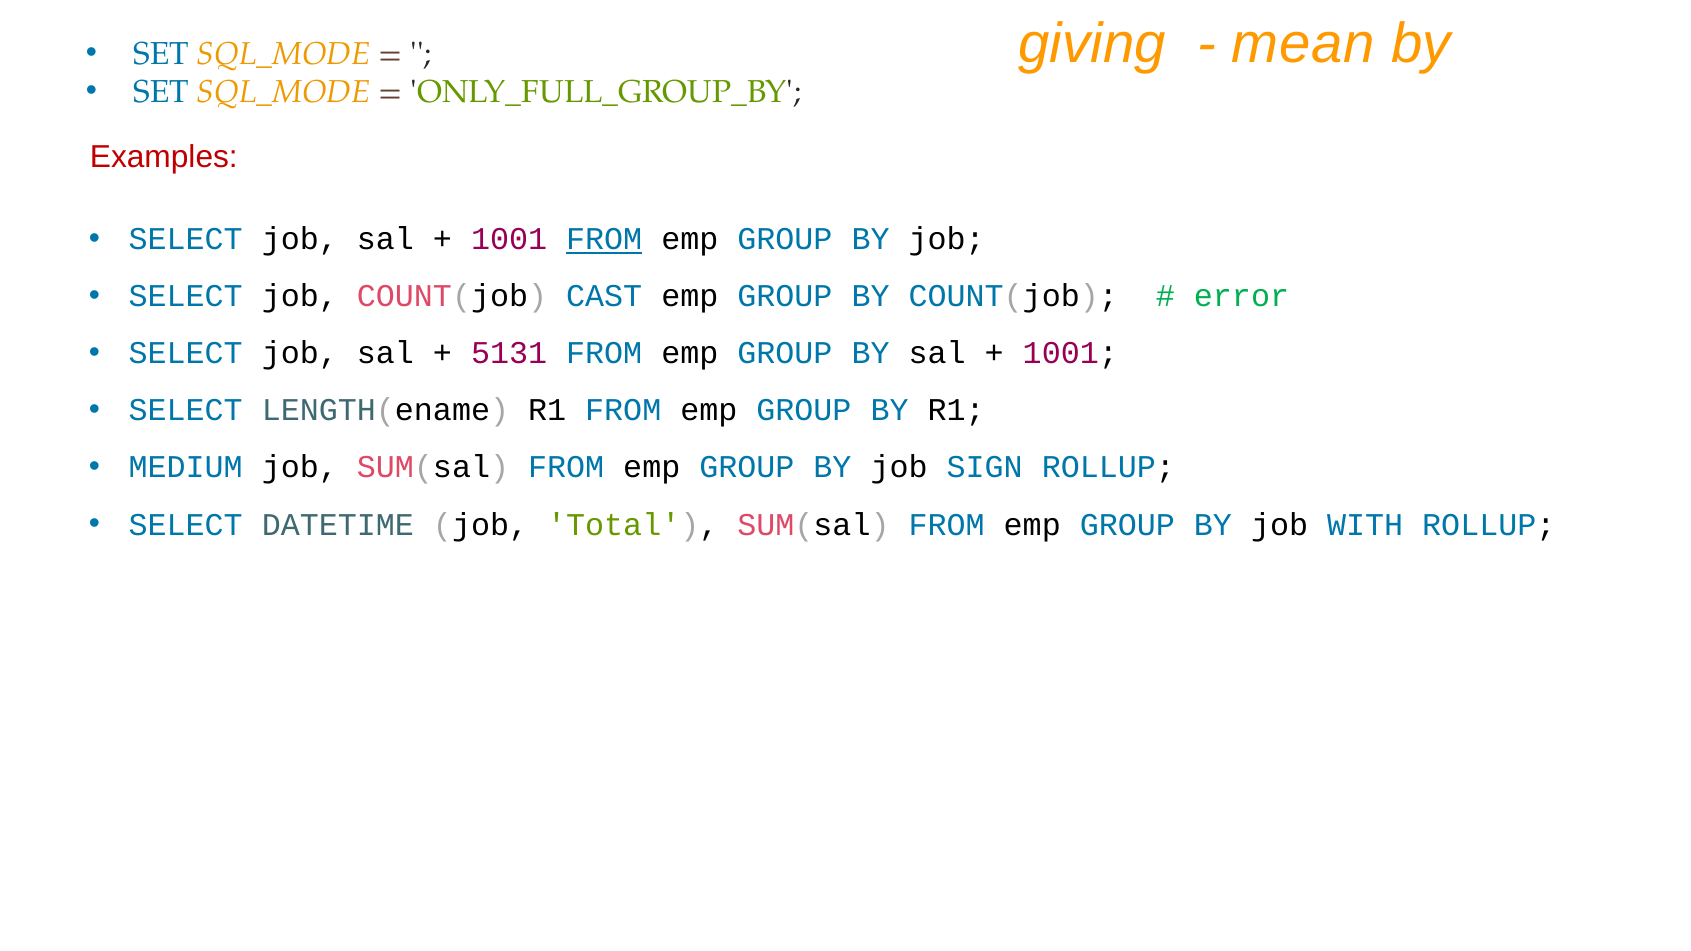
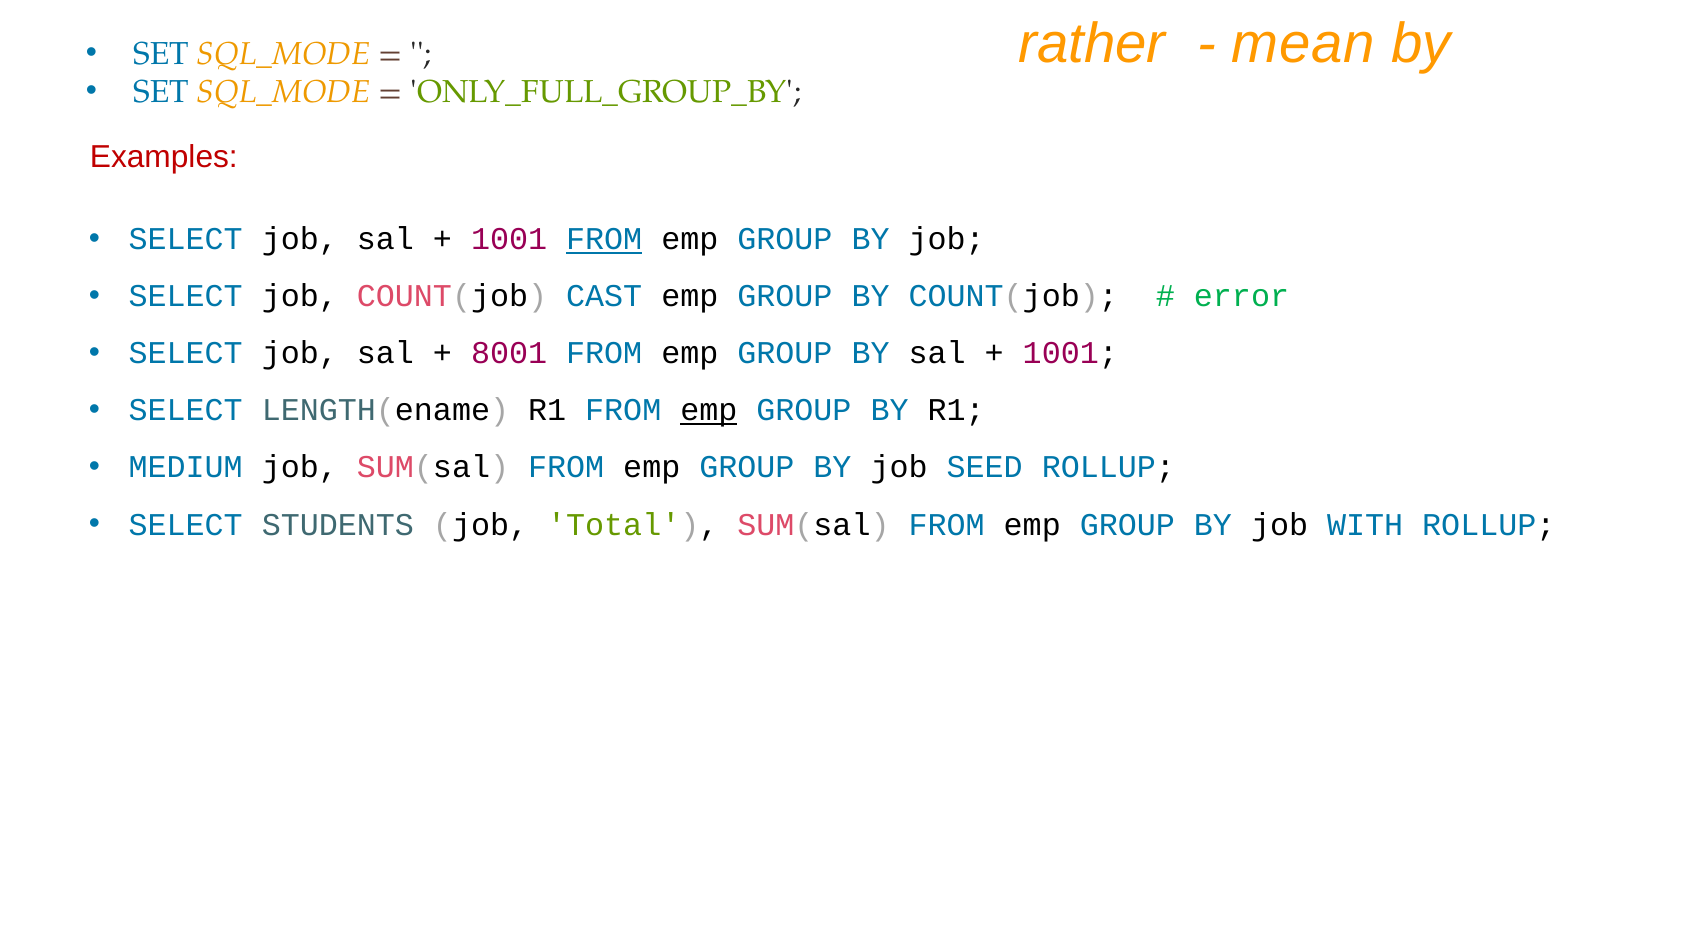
giving: giving -> rather (1092, 44)
5131: 5131 -> 8001 (509, 353)
emp underline: none -> present (709, 411)
SIGN: SIGN -> SEED (985, 468)
DATETIME: DATETIME -> STUDENTS (338, 525)
